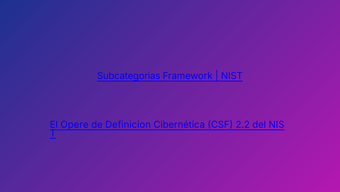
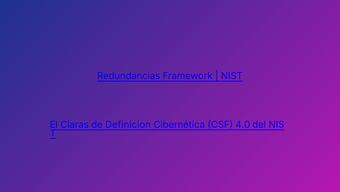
Subcategorias: Subcategorias -> Redundancias (129, 76)
Opere: Opere -> Claras (75, 124)
2.2: 2.2 -> 4.0 (243, 124)
